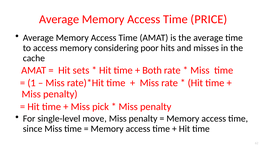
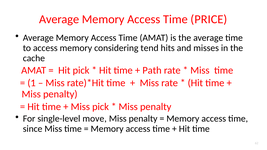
poor: poor -> tend (150, 48)
Hit sets: sets -> pick (81, 70)
Both: Both -> Path (152, 70)
